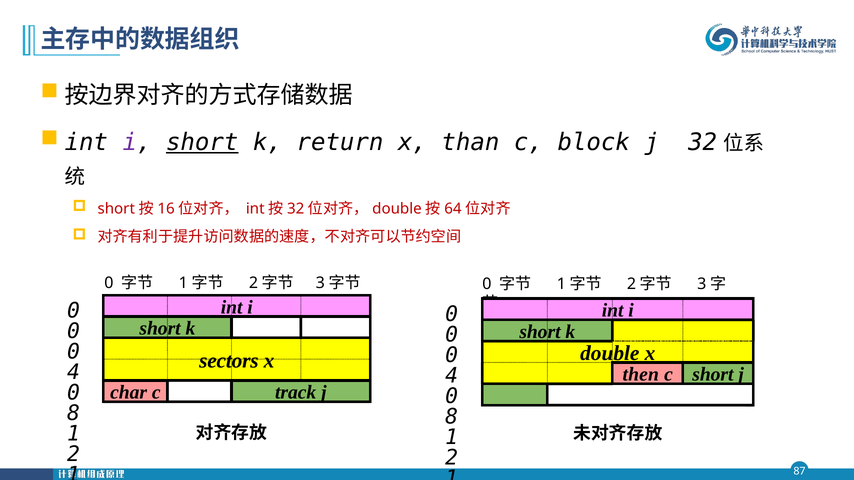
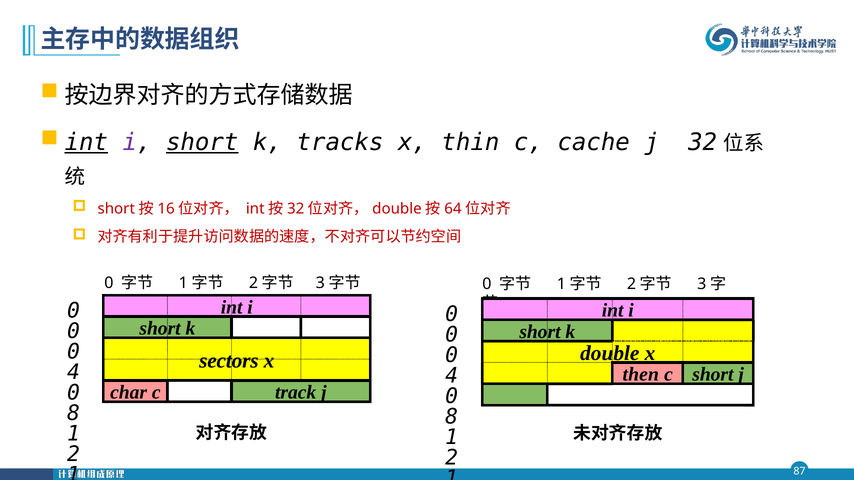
int underline: none -> present (86, 142)
return: return -> tracks (340, 142)
than: than -> thin (470, 142)
block: block -> cache (594, 142)
